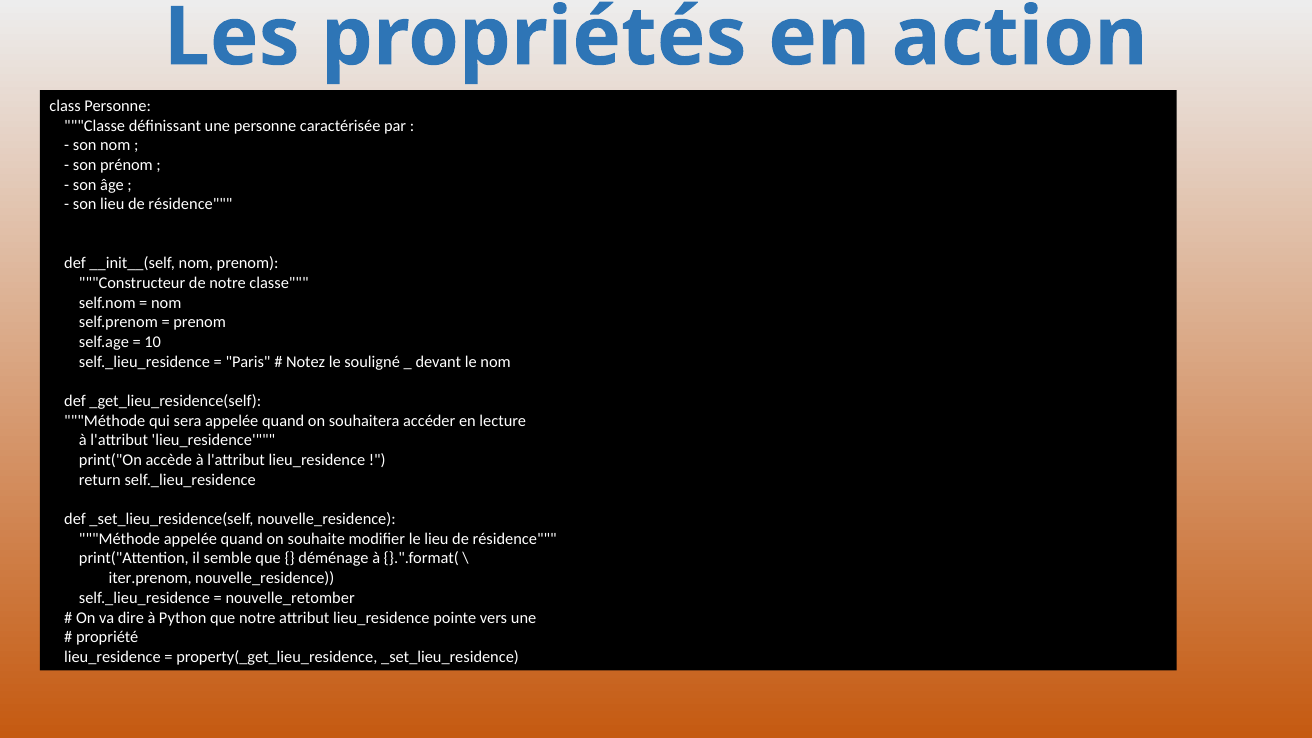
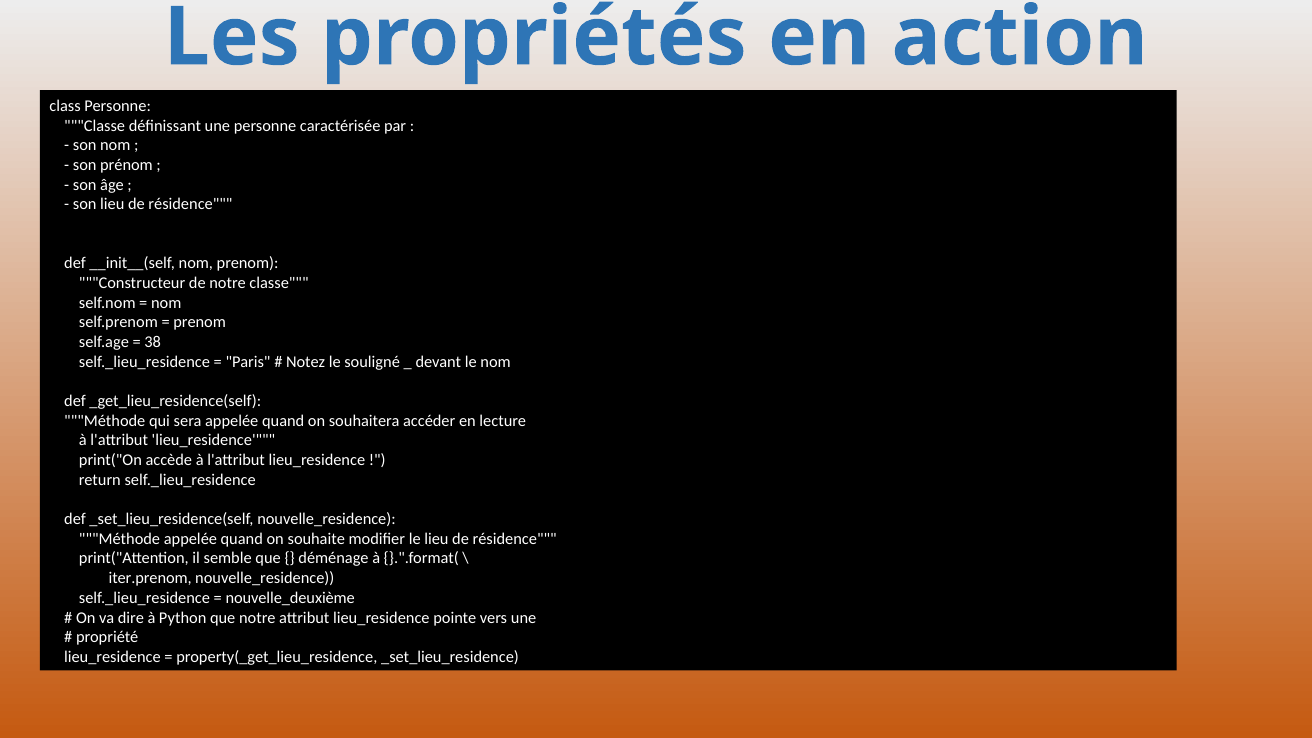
10: 10 -> 38 (153, 342)
nouvelle_retomber: nouvelle_retomber -> nouvelle_deuxième (290, 598)
